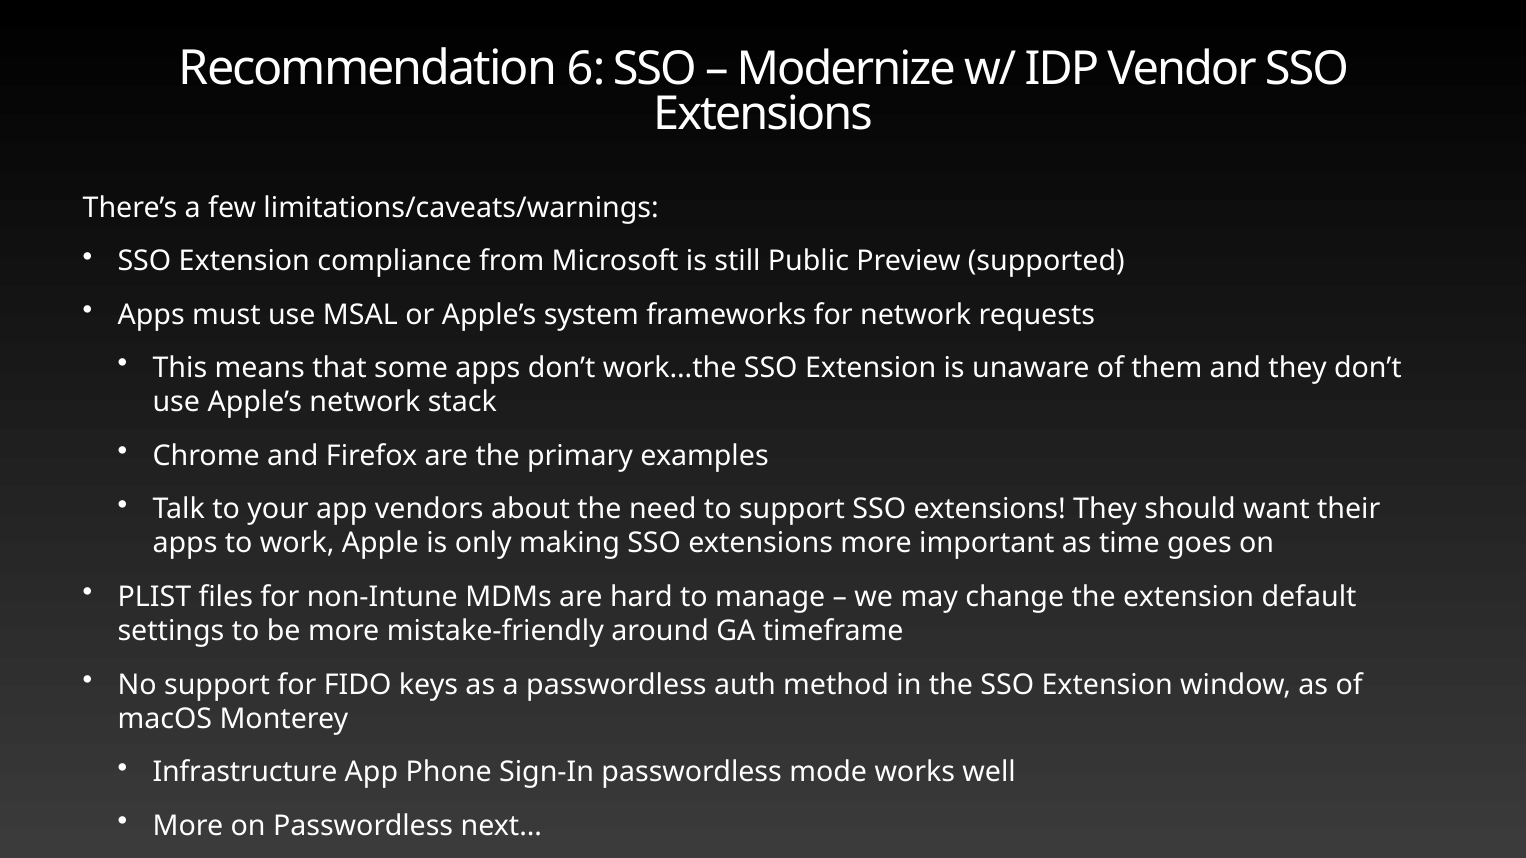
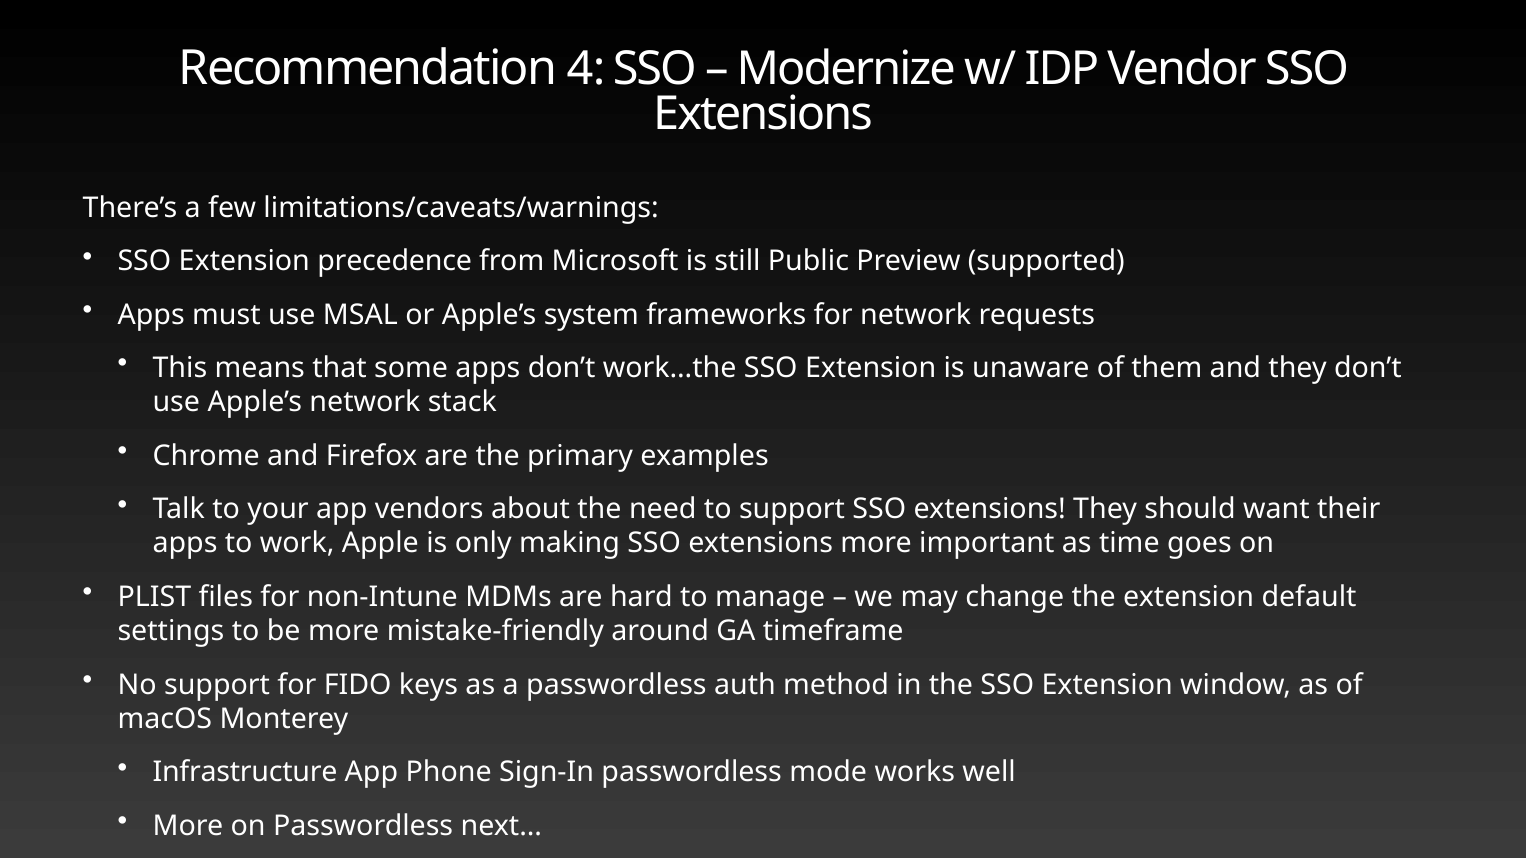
6: 6 -> 4 (586, 69)
compliance: compliance -> precedence (395, 261)
